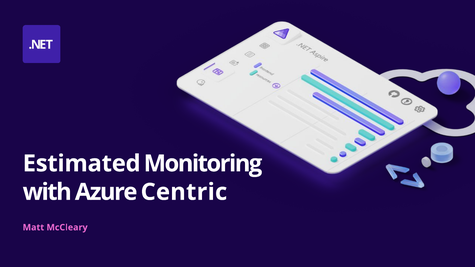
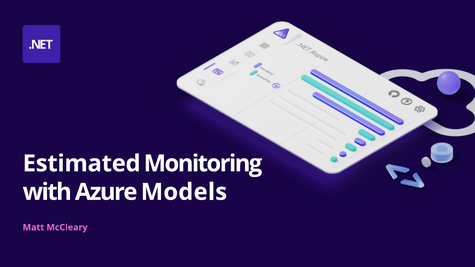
Centric: Centric -> Models (184, 192)
